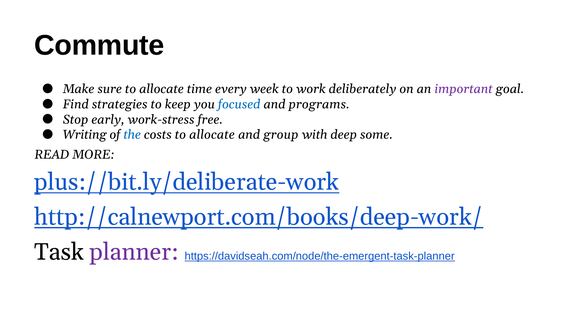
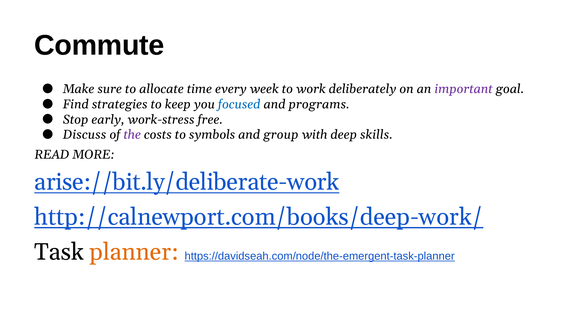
Writing: Writing -> Discuss (85, 135)
the colour: blue -> purple (132, 135)
costs to allocate: allocate -> symbols (212, 135)
some: some -> skills (376, 135)
plus://bit.ly/deliberate-work: plus://bit.ly/deliberate-work -> arise://bit.ly/deliberate-work (187, 182)
planner colour: purple -> orange (134, 252)
